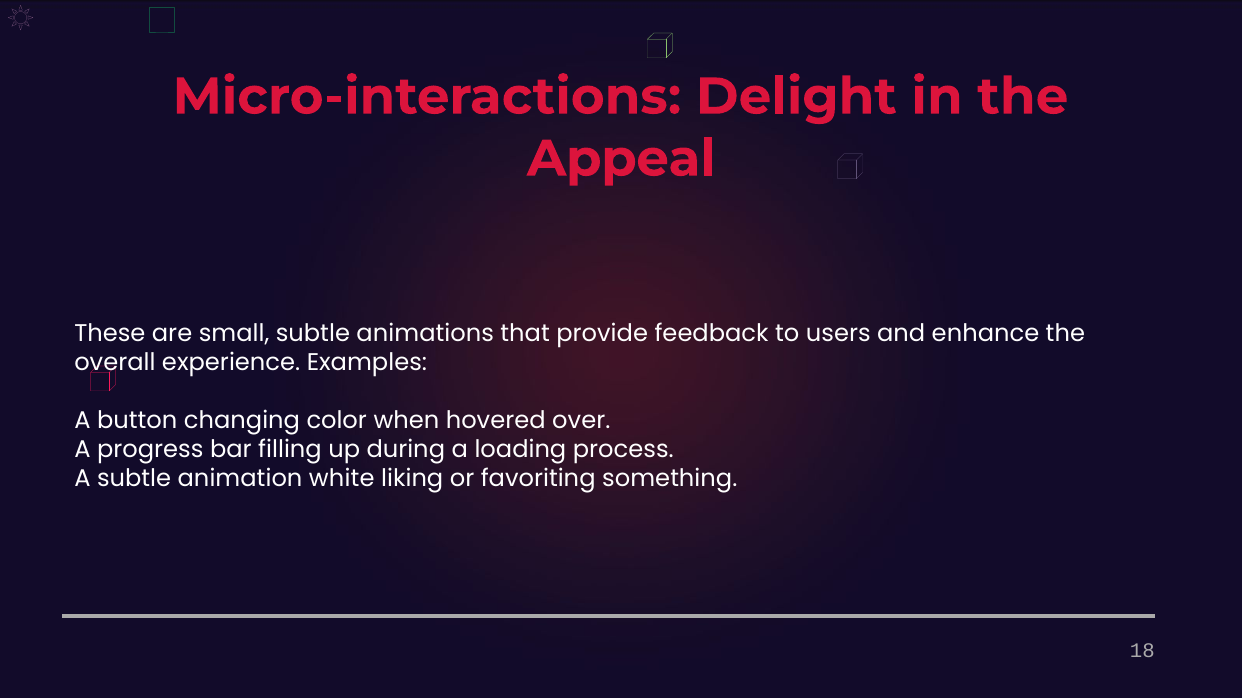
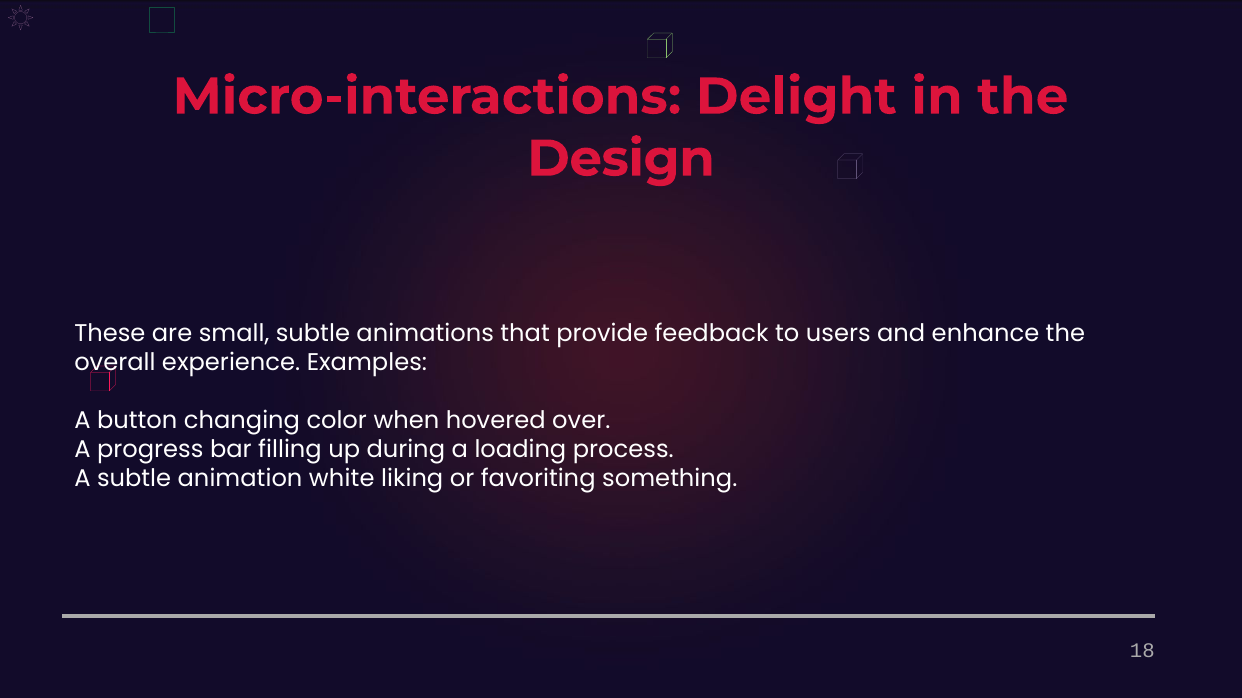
Appeal: Appeal -> Design (621, 159)
